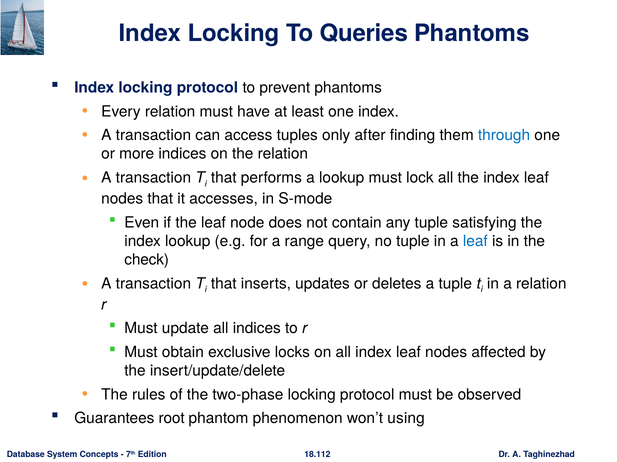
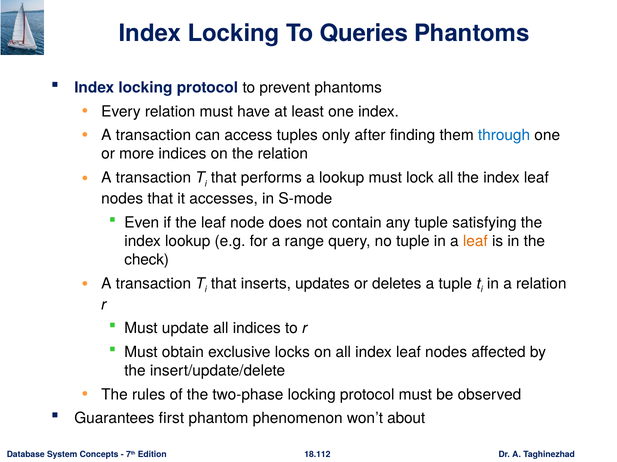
leaf colour: blue -> orange (475, 241)
root: root -> first (171, 419)
using: using -> about (406, 419)
